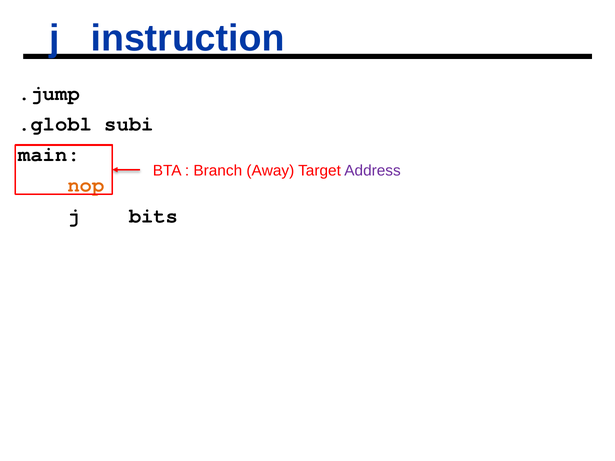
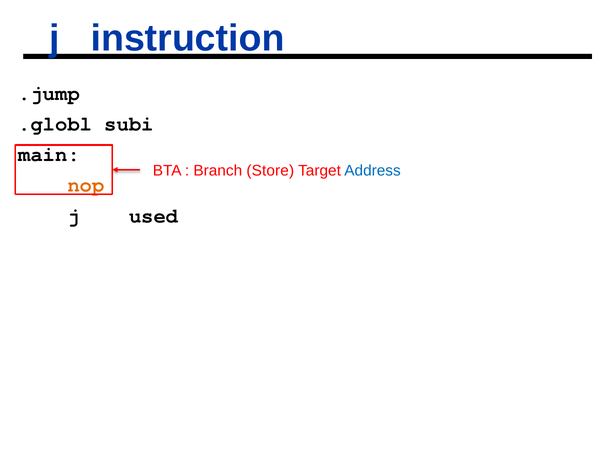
Away: Away -> Store (270, 171)
Address colour: purple -> blue (373, 171)
bits: bits -> used (154, 216)
